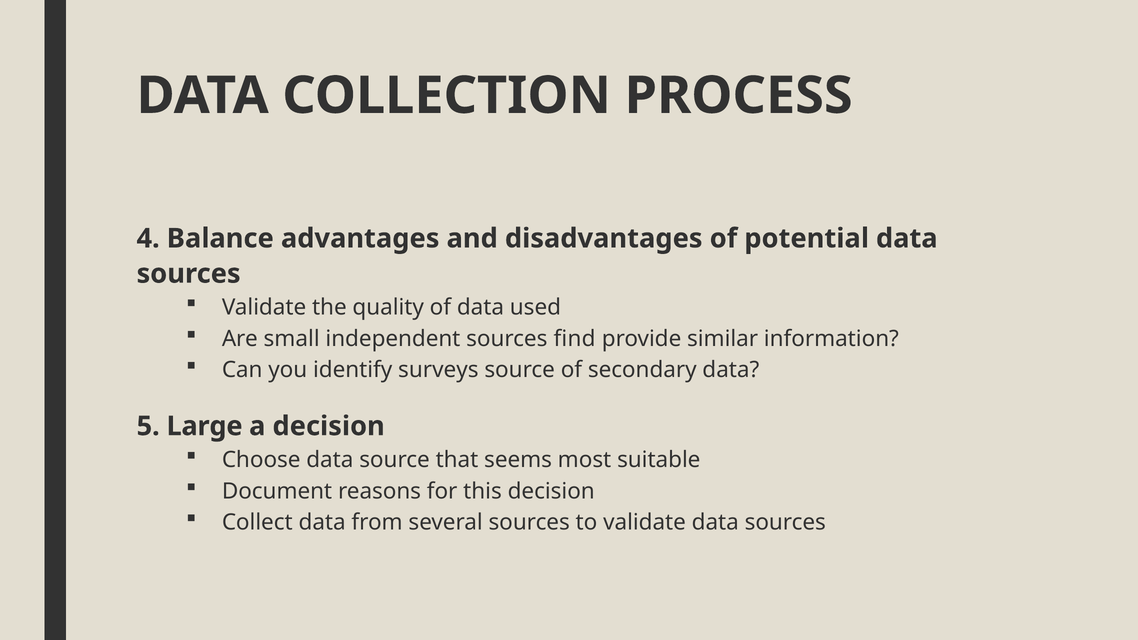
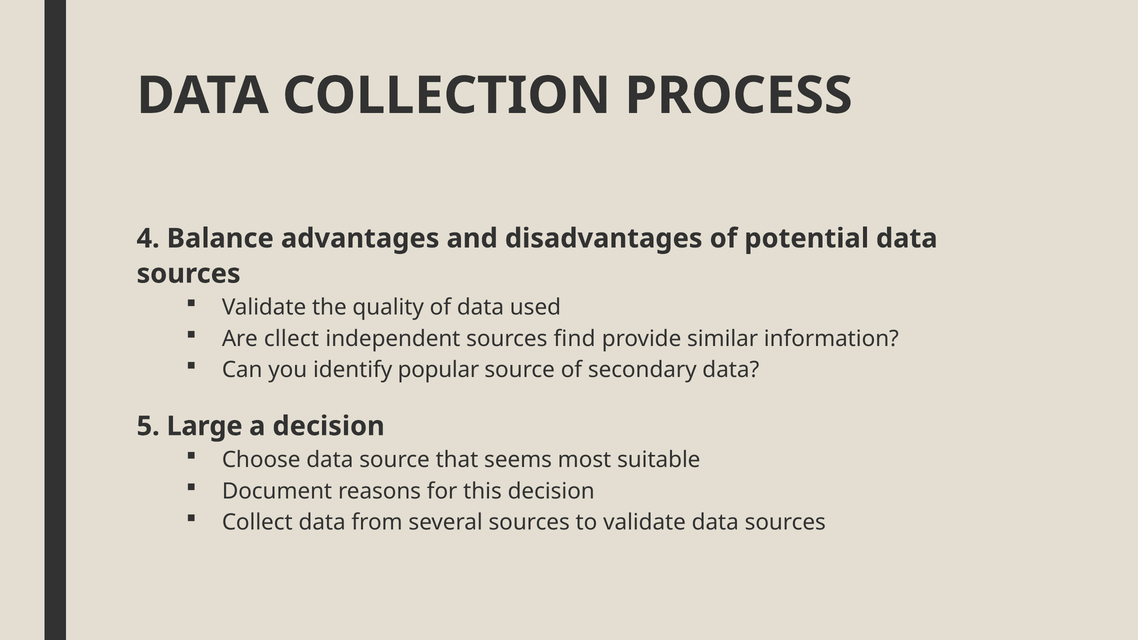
small: small -> cllect (292, 339)
surveys: surveys -> popular (438, 370)
